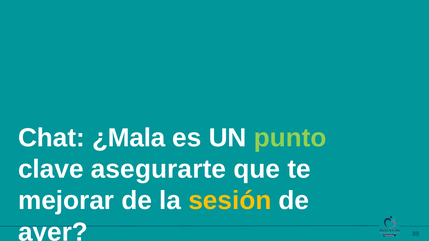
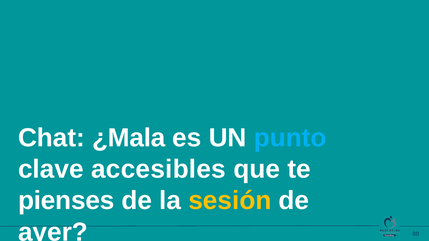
punto colour: light green -> light blue (290, 138)
asegurarte: asegurarte -> accesibles (158, 169)
mejorar: mejorar -> pienses (66, 201)
